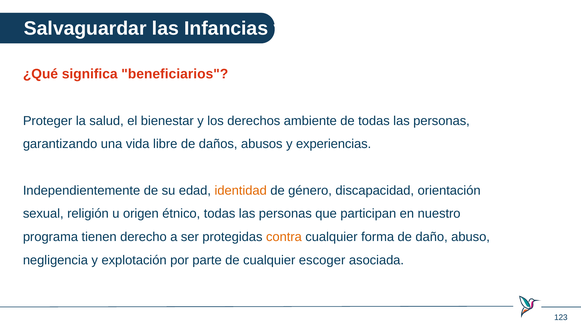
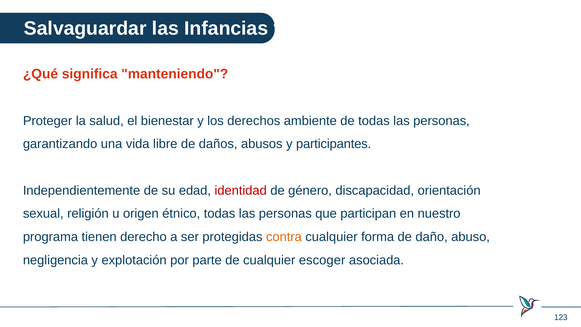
beneficiarios: beneficiarios -> manteniendo (175, 74)
experiencias: experiencias -> participantes (334, 144)
identidad colour: orange -> red (241, 190)
